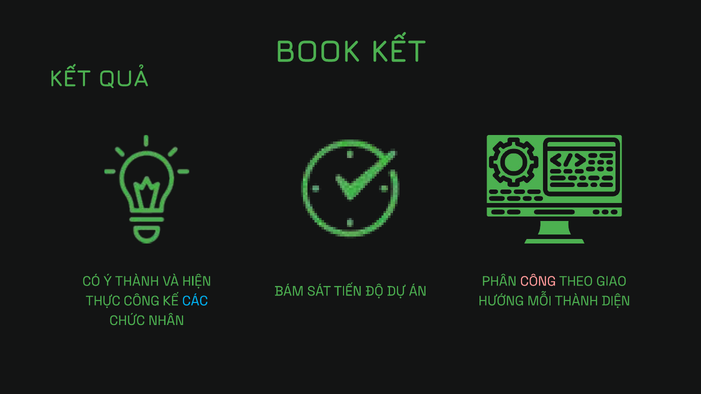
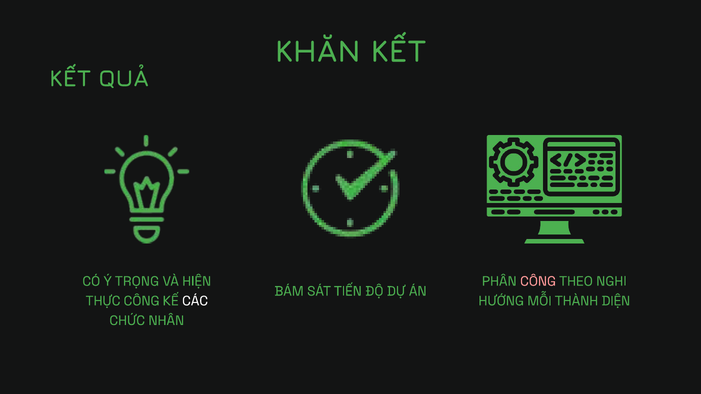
BOOK: BOOK -> KHĂN (318, 52)
Ý THÀNH: THÀNH -> TRỌNG (137, 281)
GIAO: GIAO -> NGHI (611, 281)
CÁC colour: light blue -> white (195, 301)
